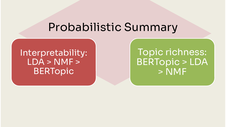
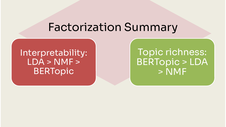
Probabilistic: Probabilistic -> Factorization (85, 27)
